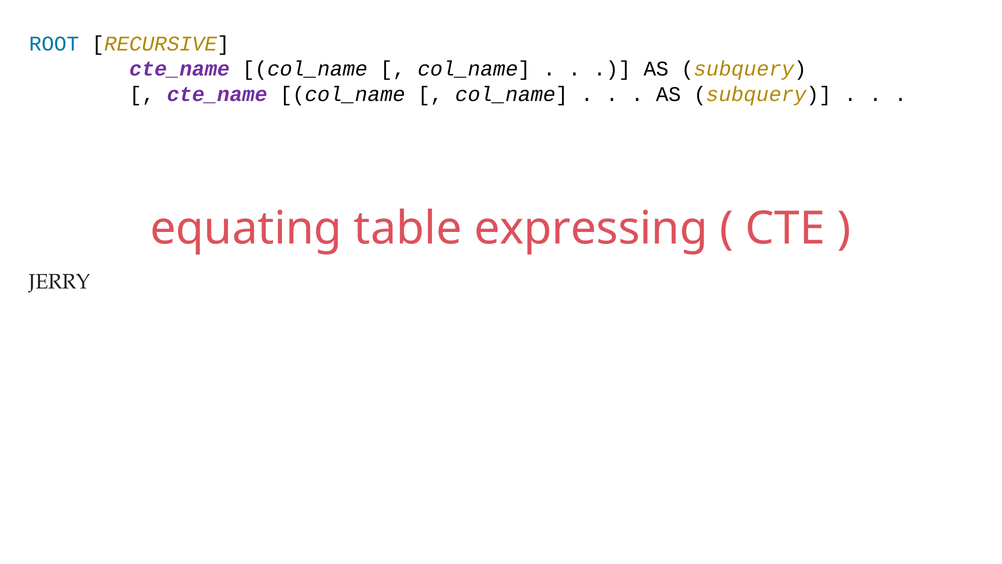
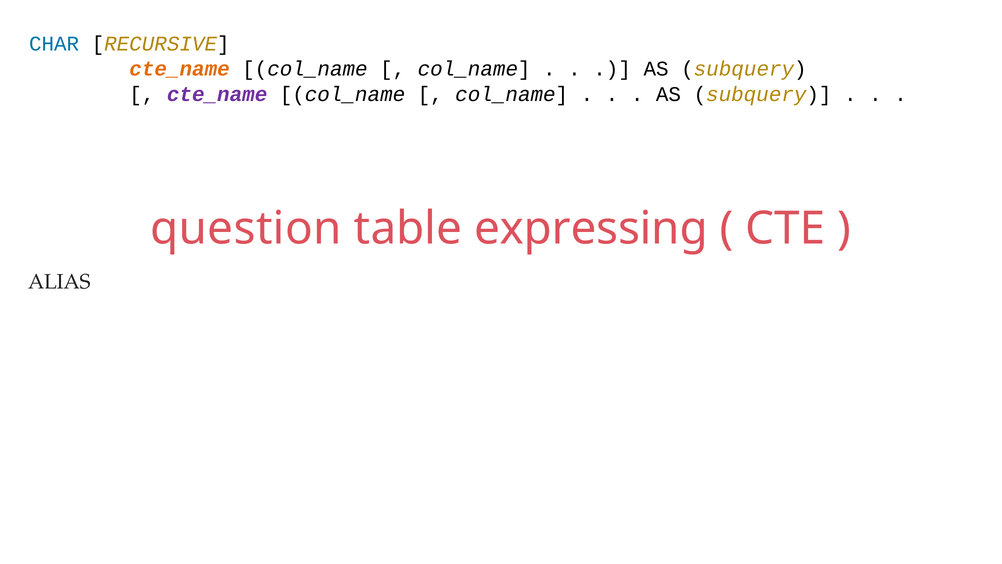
ROOT: ROOT -> CHAR (54, 44)
cte_name colour: purple -> orange (180, 69)
equating: equating -> question (246, 229)
JERRY: JERRY -> ALIAS (59, 282)
